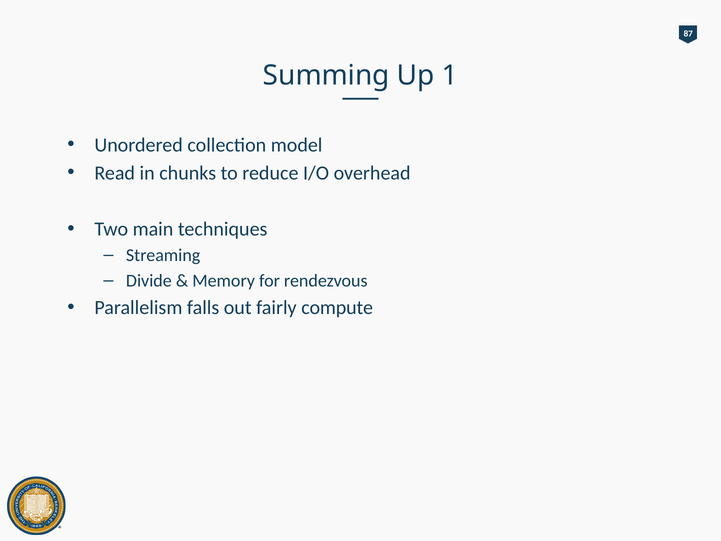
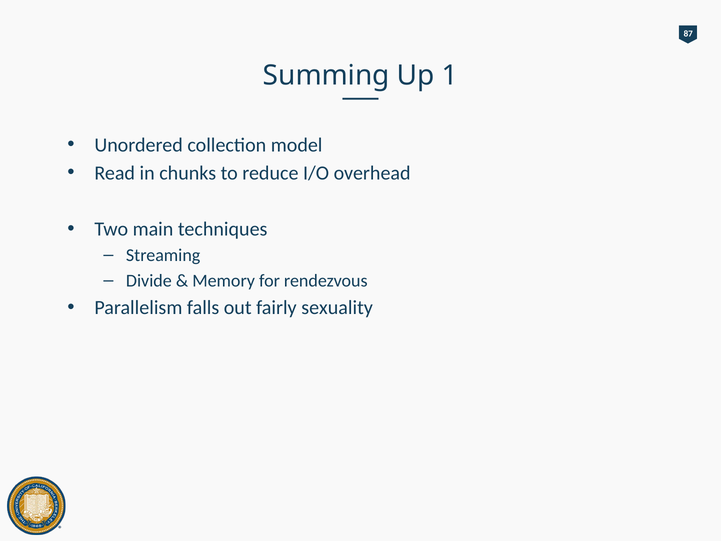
compute: compute -> sexuality (337, 308)
